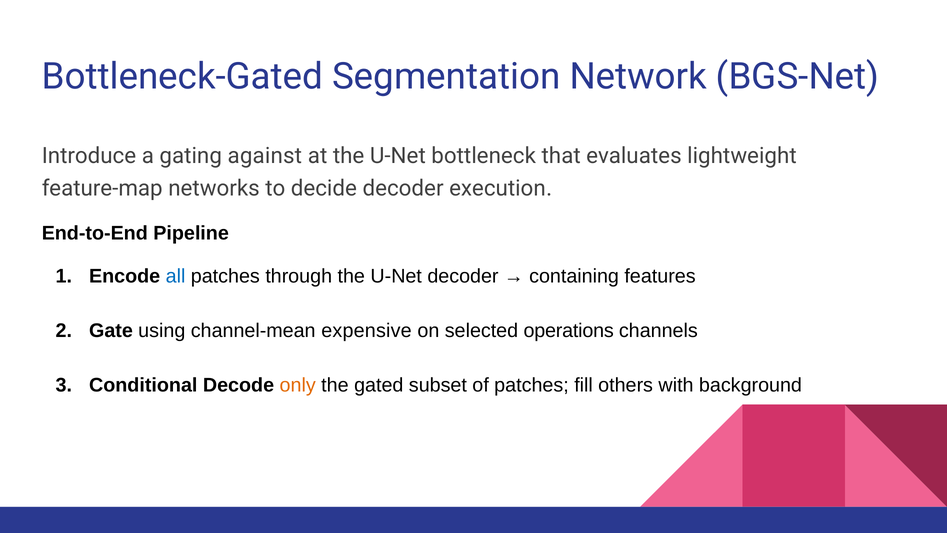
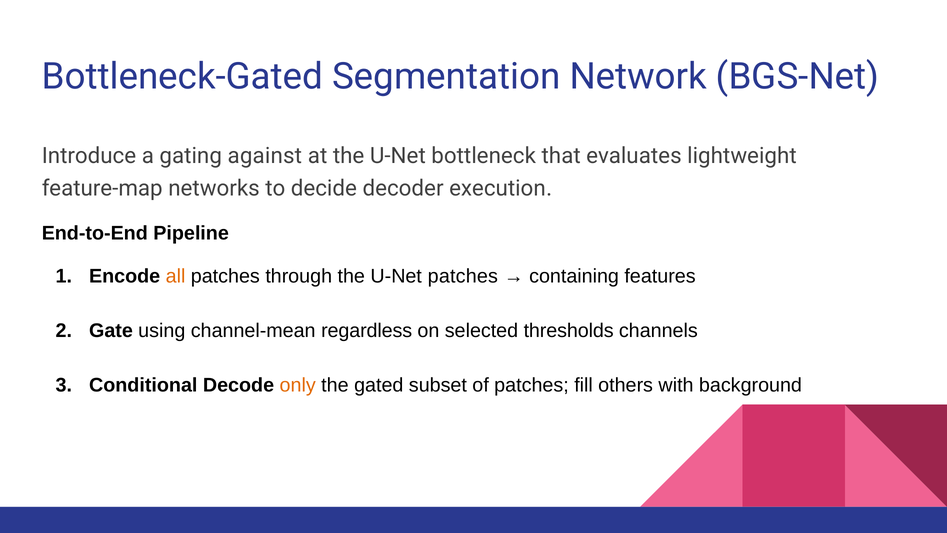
all colour: blue -> orange (176, 276)
U‑Net decoder: decoder -> patches (463, 276)
expensive: expensive -> regardless (367, 330)
operations: operations -> thresholds (569, 330)
